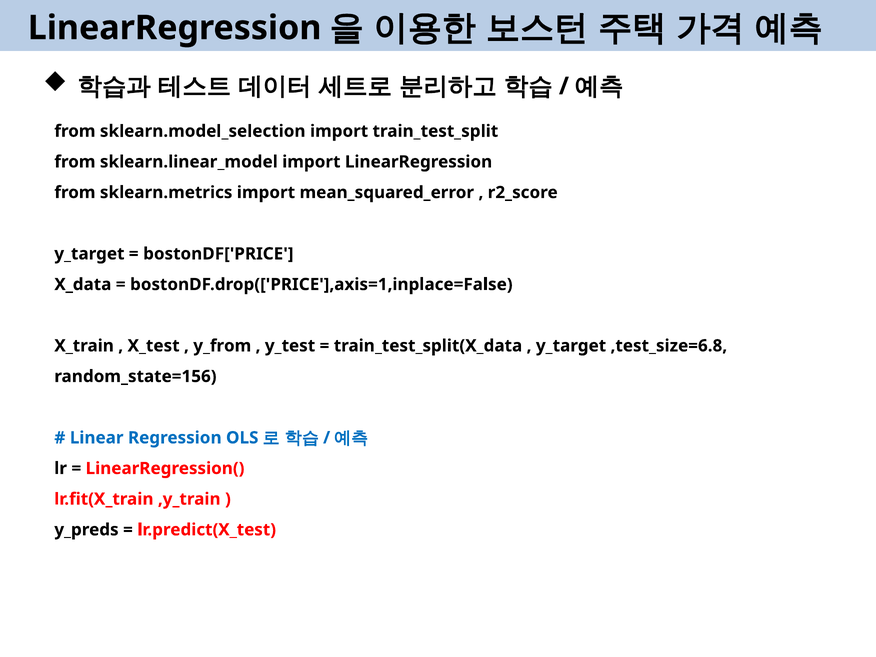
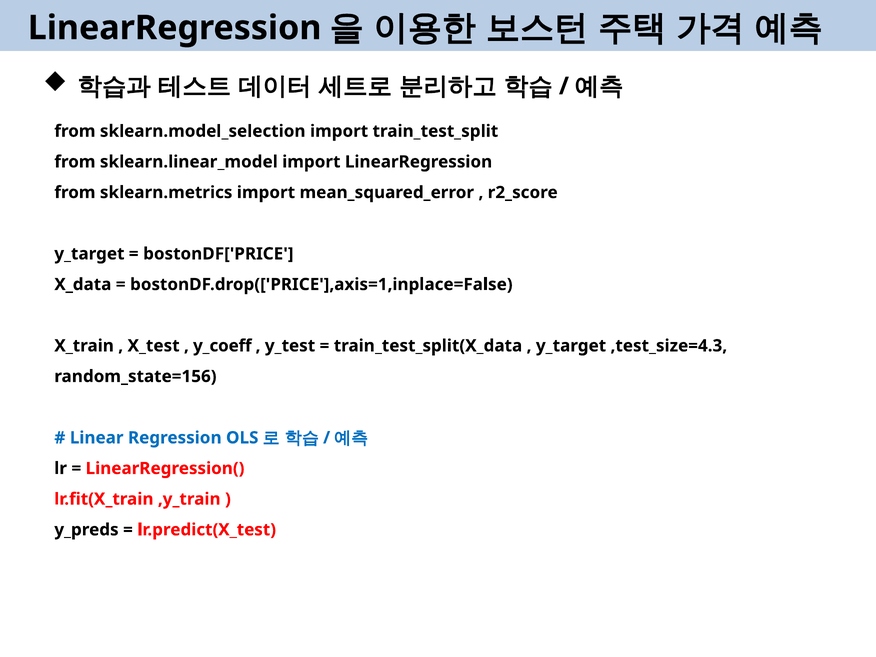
y_from: y_from -> y_coeff (222, 346)
,test_size=6.8: ,test_size=6.8 -> ,test_size=4.3 (669, 346)
